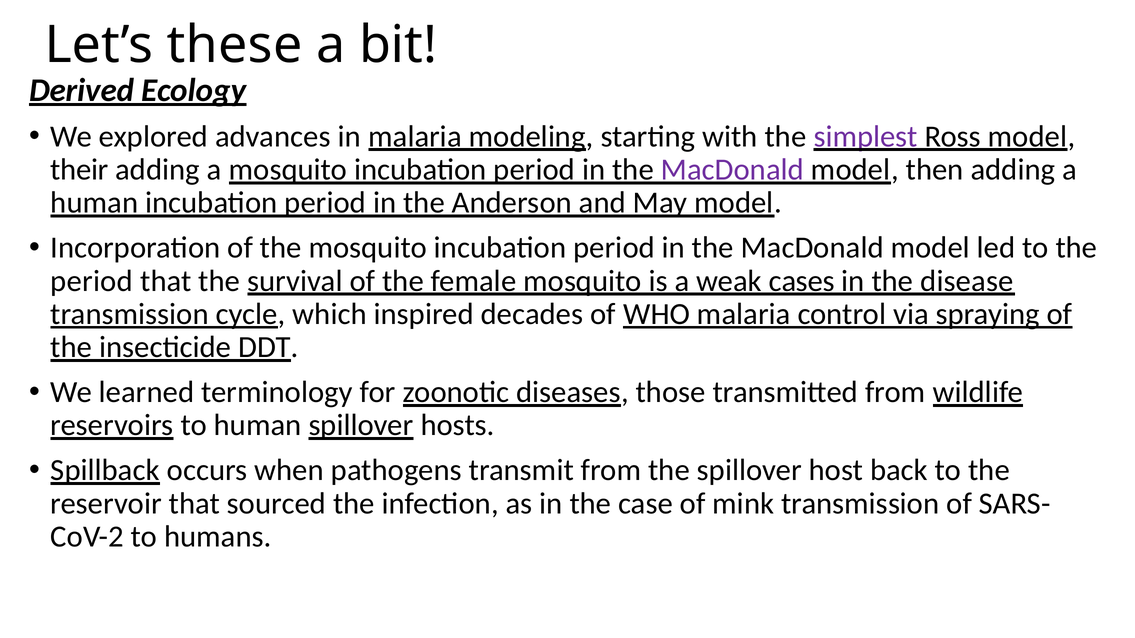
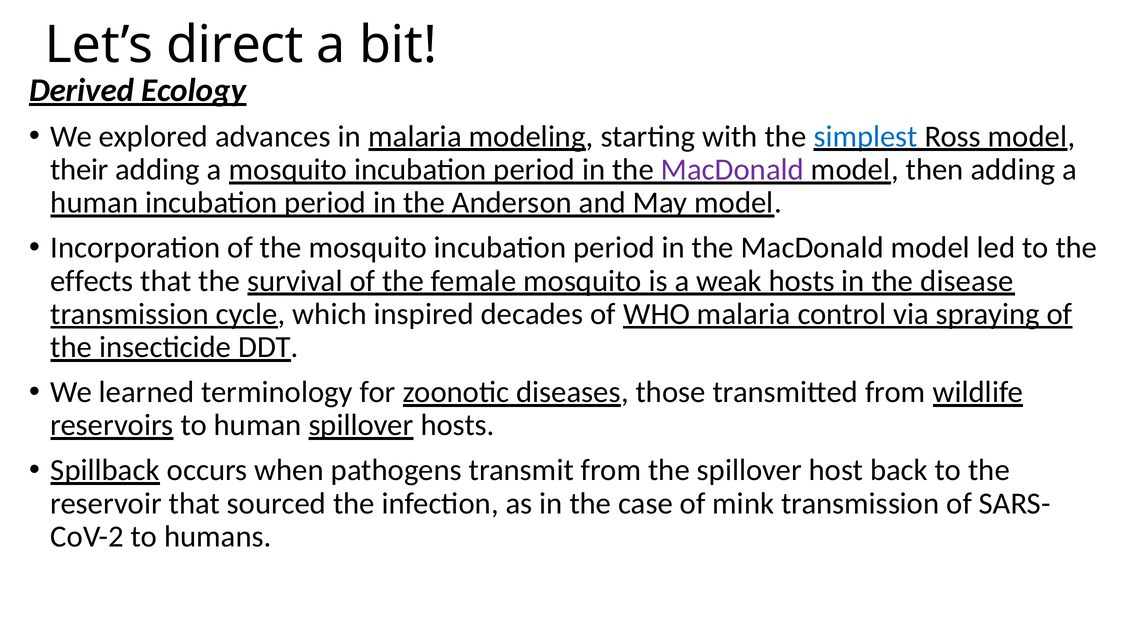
these: these -> direct (235, 45)
simplest colour: purple -> blue (866, 137)
period: period -> effects (92, 281)
weak cases: cases -> hosts (802, 281)
